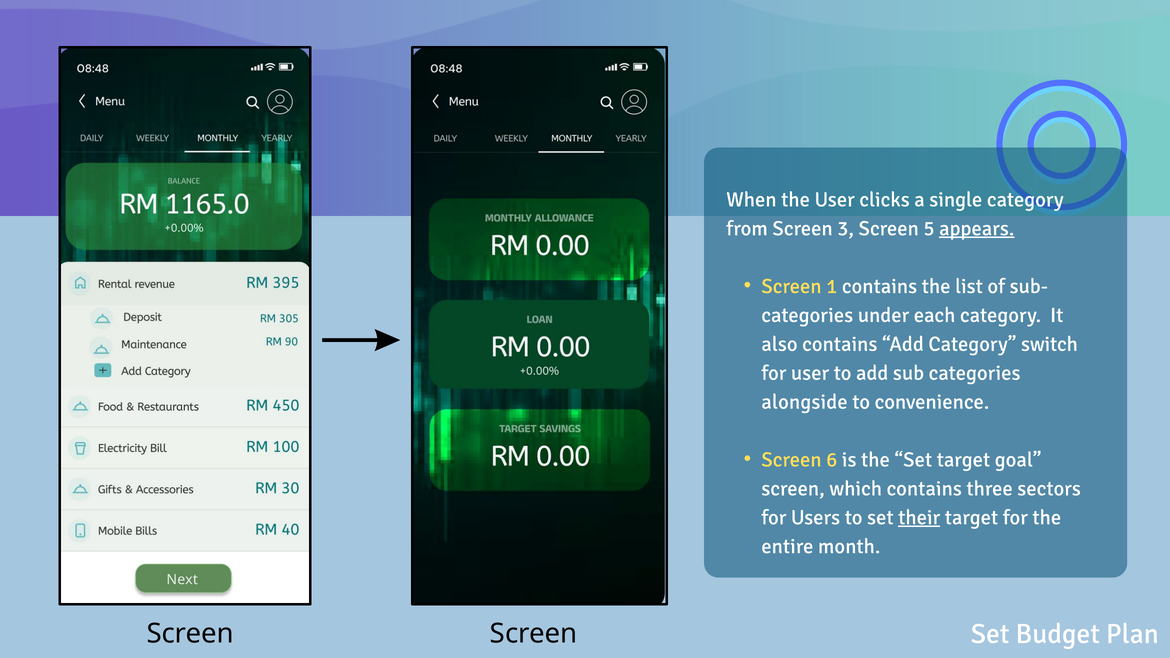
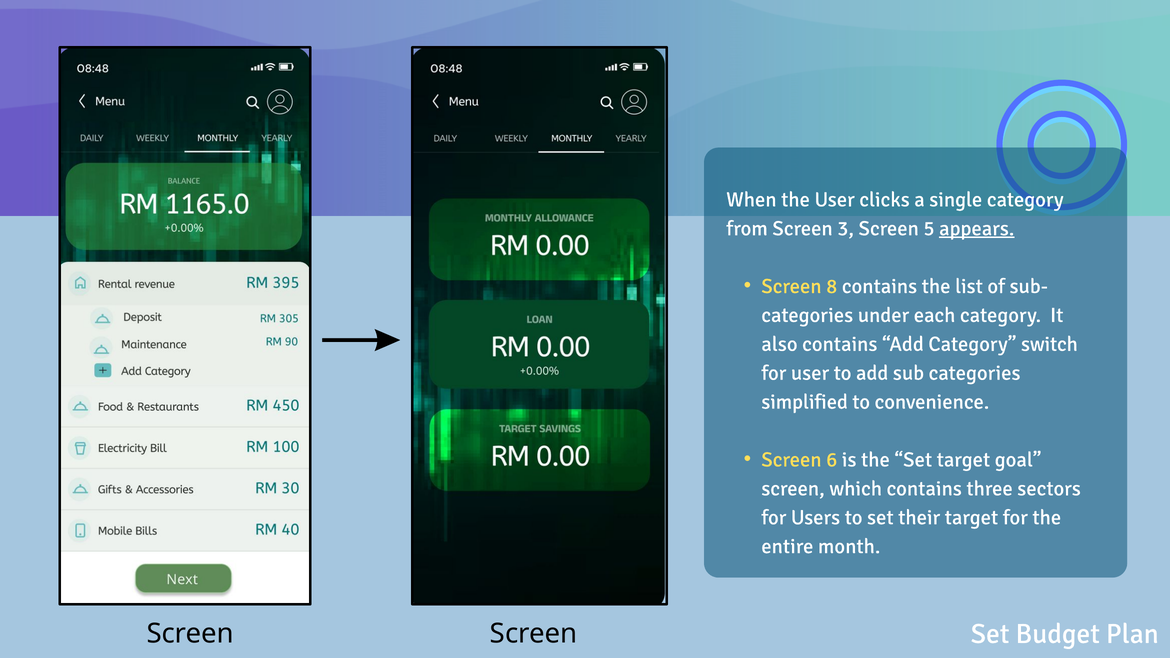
1: 1 -> 8 (832, 286)
alongside: alongside -> simplified (805, 402)
their underline: present -> none (919, 518)
